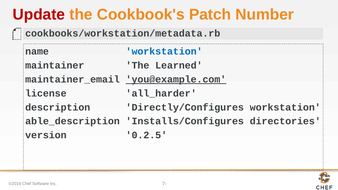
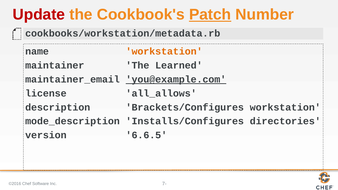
Patch underline: none -> present (210, 15)
workstation colour: blue -> orange (164, 52)
all_harder: all_harder -> all_allows (161, 93)
Directly/Configures: Directly/Configures -> Brackets/Configures (185, 107)
able_description: able_description -> mode_description (72, 121)
0.2.5: 0.2.5 -> 6.6.5 (146, 135)
